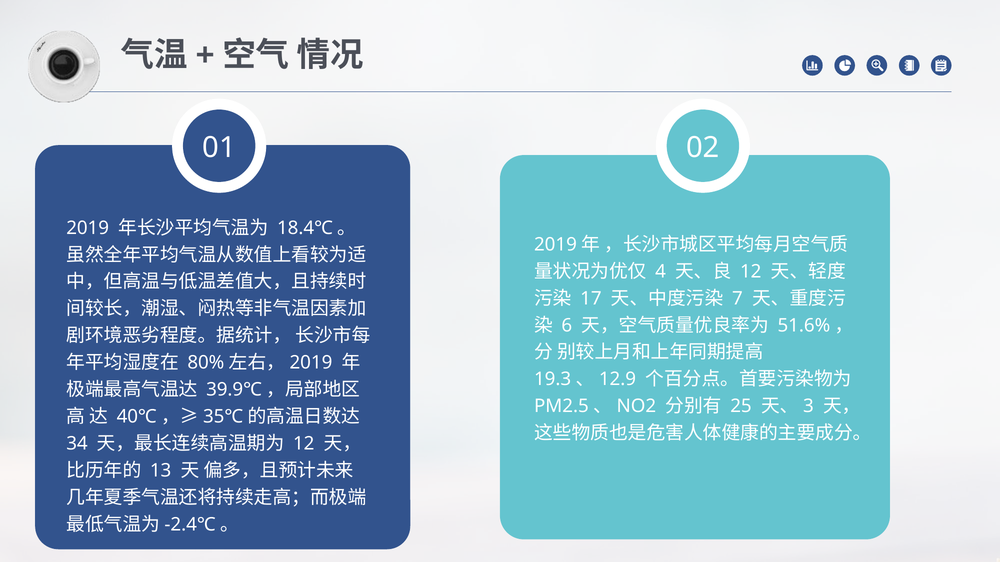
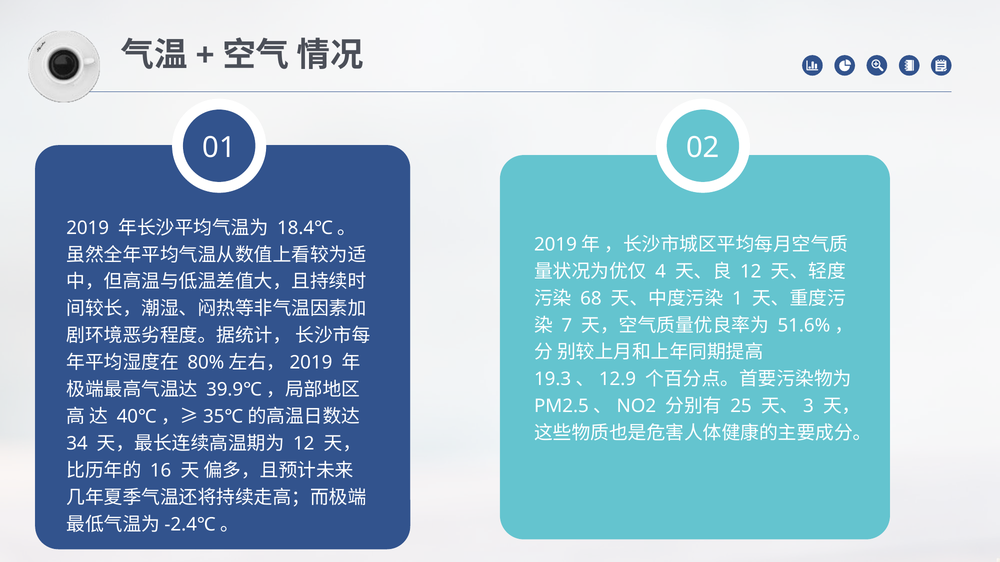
17: 17 -> 68 (591, 299)
7: 7 -> 1 (737, 299)
6: 6 -> 7 (567, 326)
13: 13 -> 16 (161, 471)
